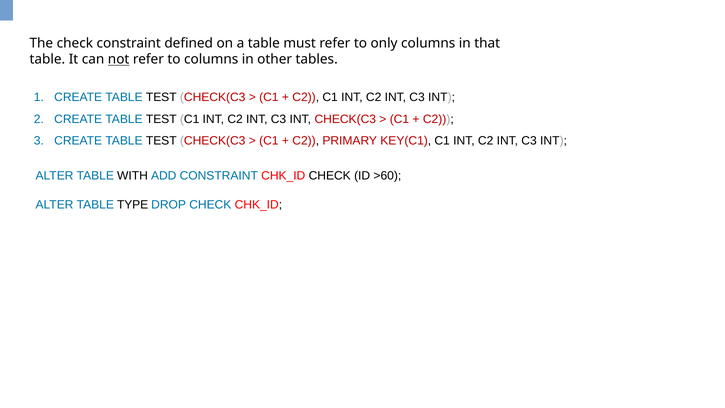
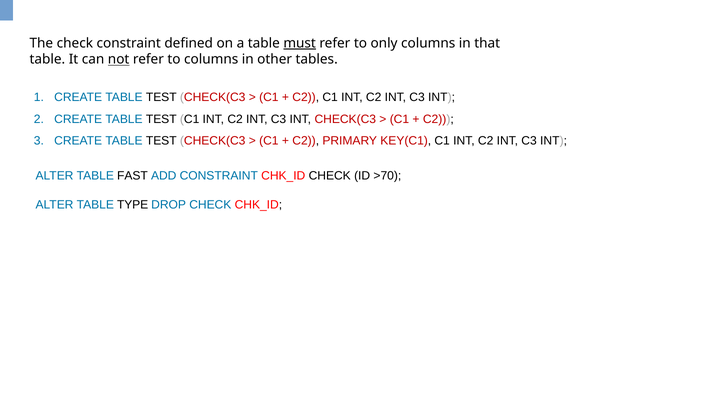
must underline: none -> present (300, 43)
WITH: WITH -> FAST (132, 176)
>60: >60 -> >70 (387, 176)
